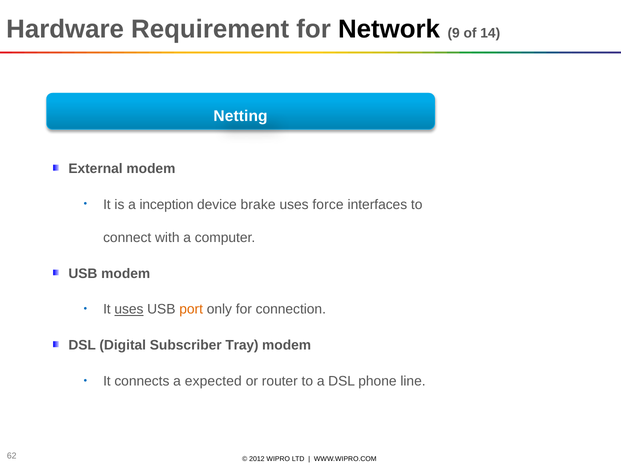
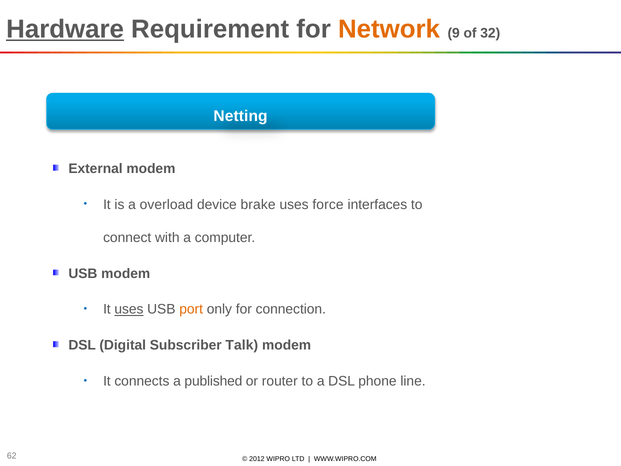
Hardware underline: none -> present (65, 29)
Network colour: black -> orange (389, 29)
14: 14 -> 32 (490, 33)
inception: inception -> overload (166, 204)
Tray: Tray -> Talk (242, 345)
expected: expected -> published (213, 381)
